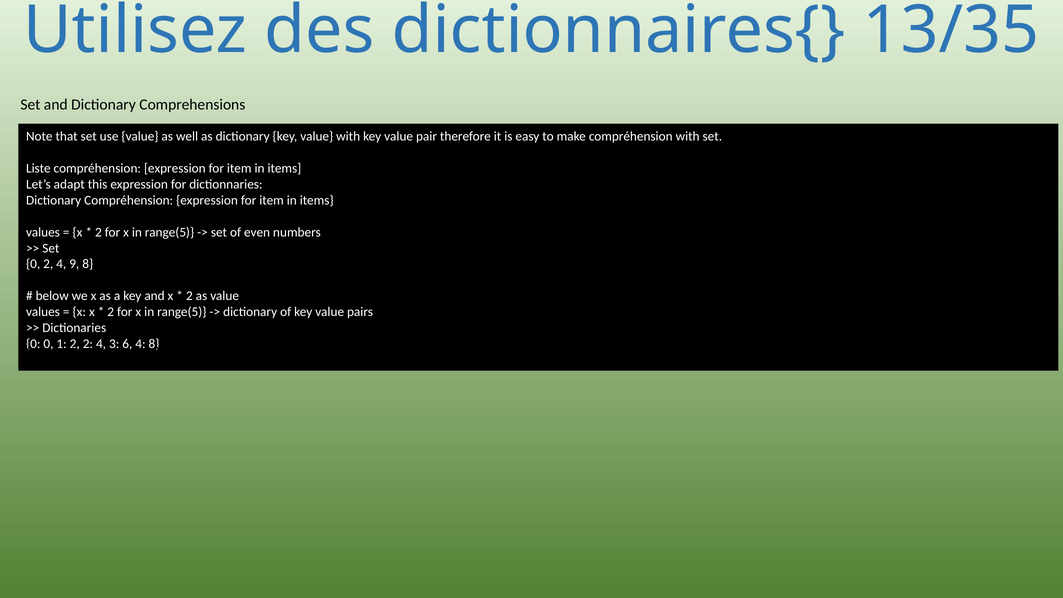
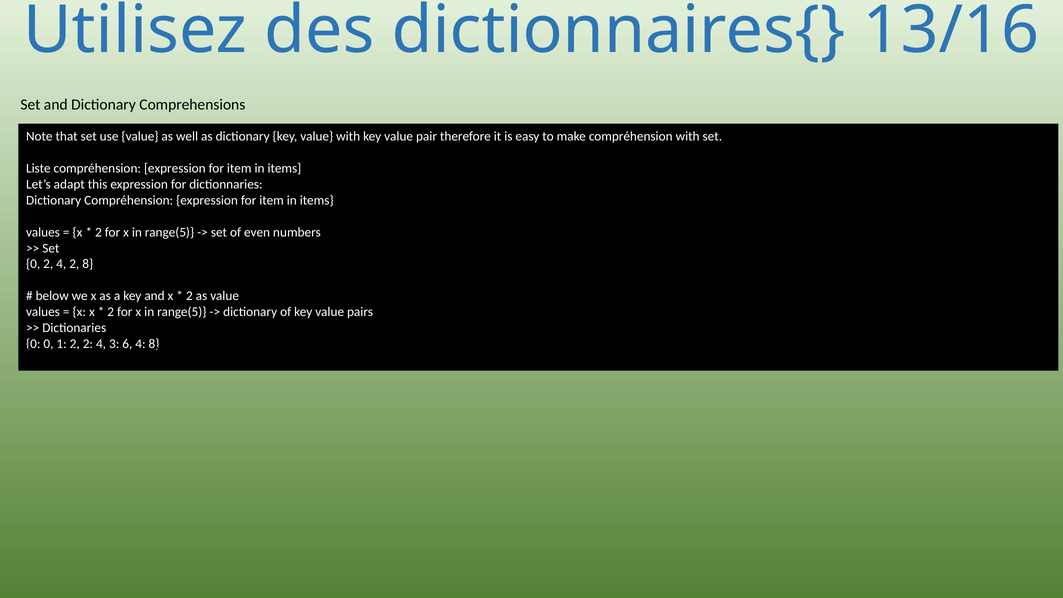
13/35: 13/35 -> 13/16 (951, 30)
4 9: 9 -> 2 (74, 264)
